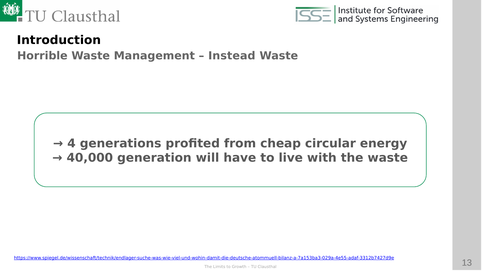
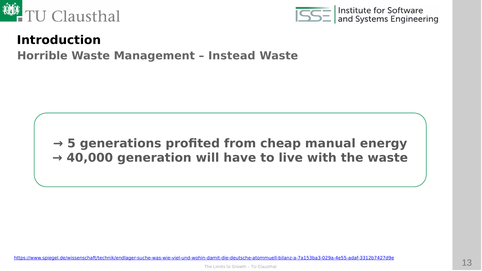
4: 4 -> 5 (71, 144)
circular: circular -> manual (330, 144)
